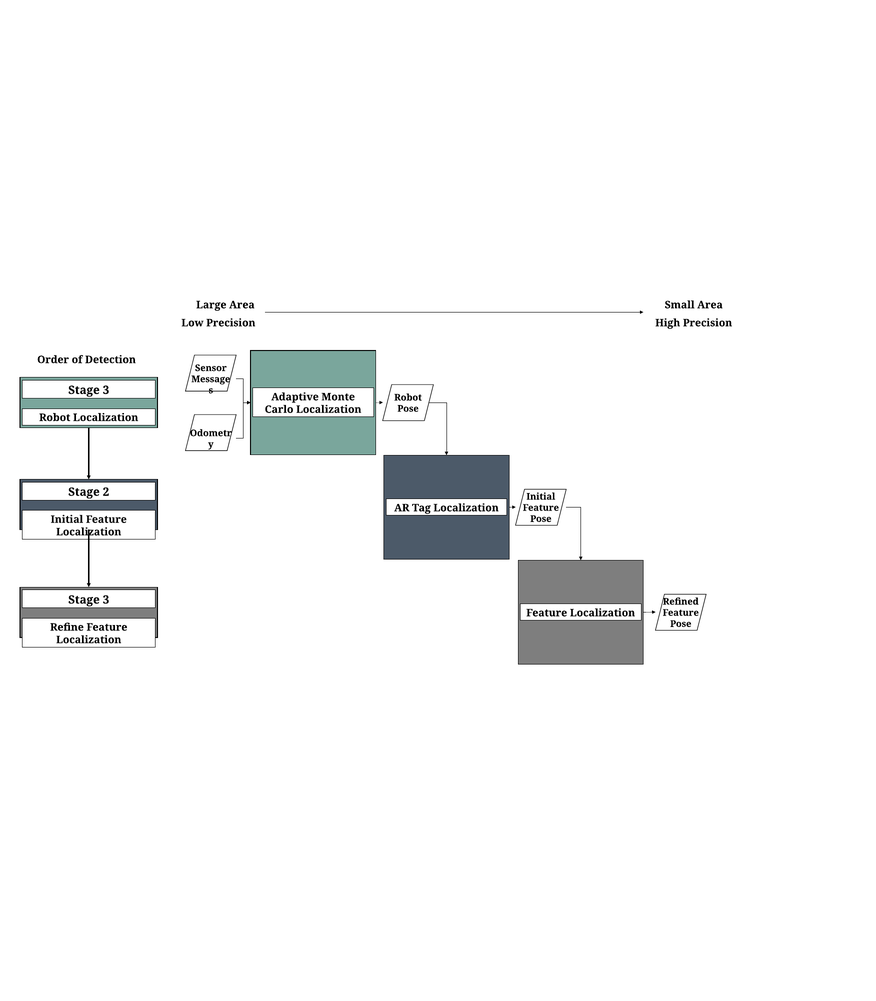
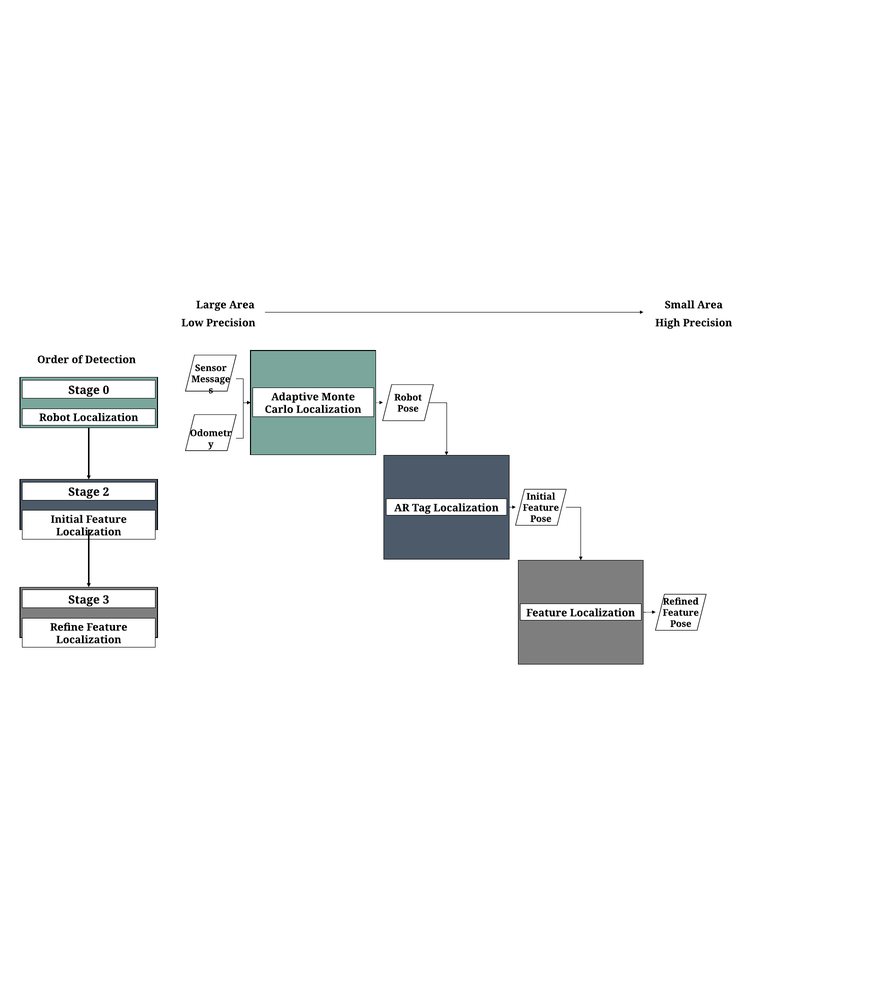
3: 3 -> 0 (106, 390)
